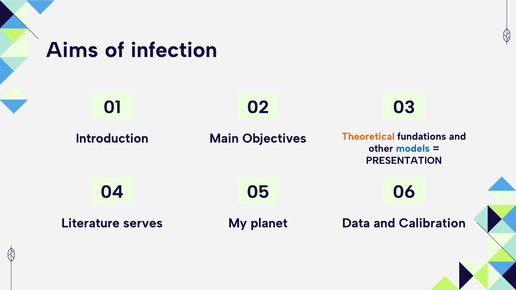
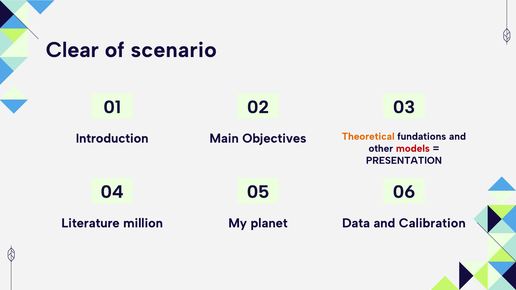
Aims: Aims -> Clear (72, 50)
infection: infection -> scenario (174, 50)
models colour: blue -> red (413, 149)
serves: serves -> million (143, 223)
